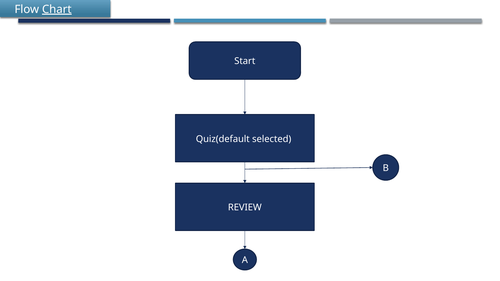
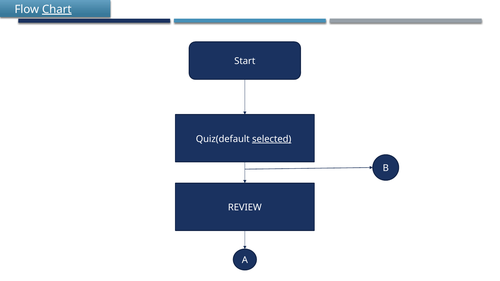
selected underline: none -> present (272, 139)
